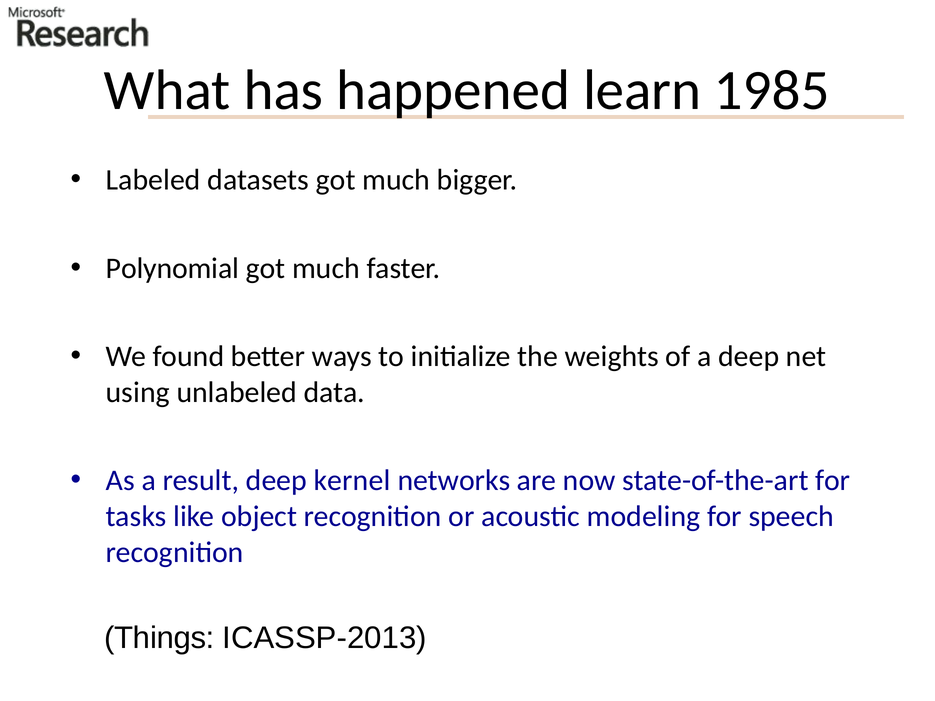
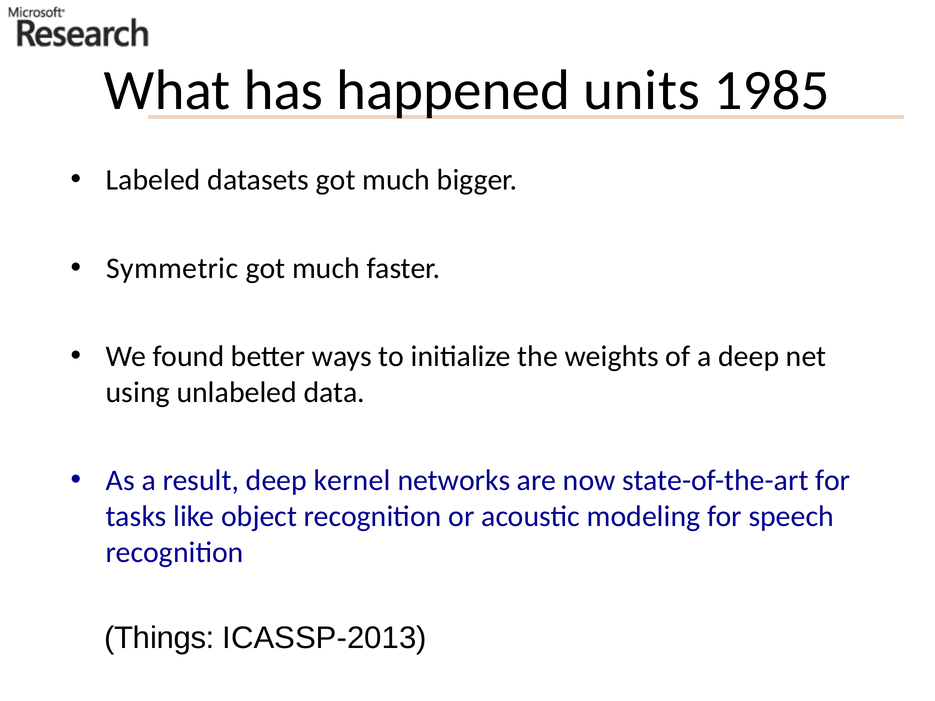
learn: learn -> units (642, 91)
Polynomial: Polynomial -> Symmetric (172, 268)
